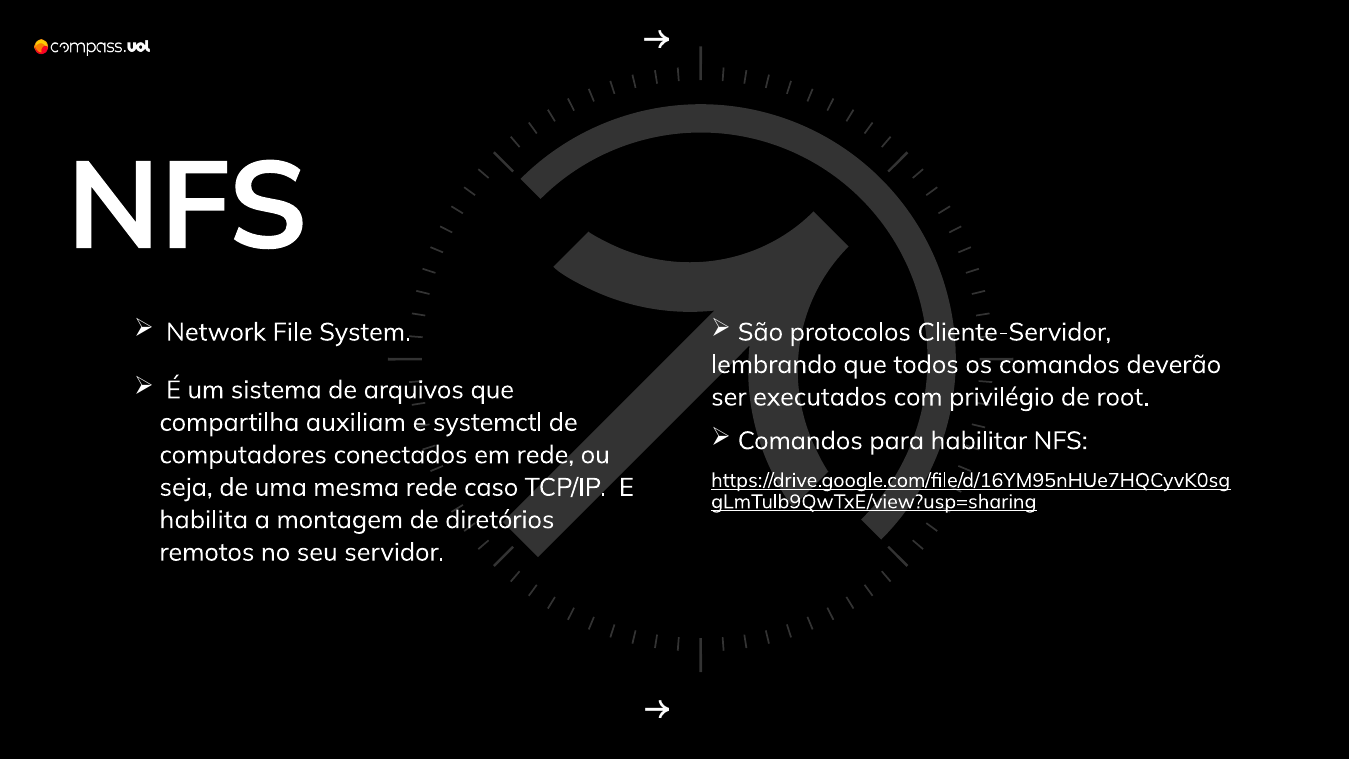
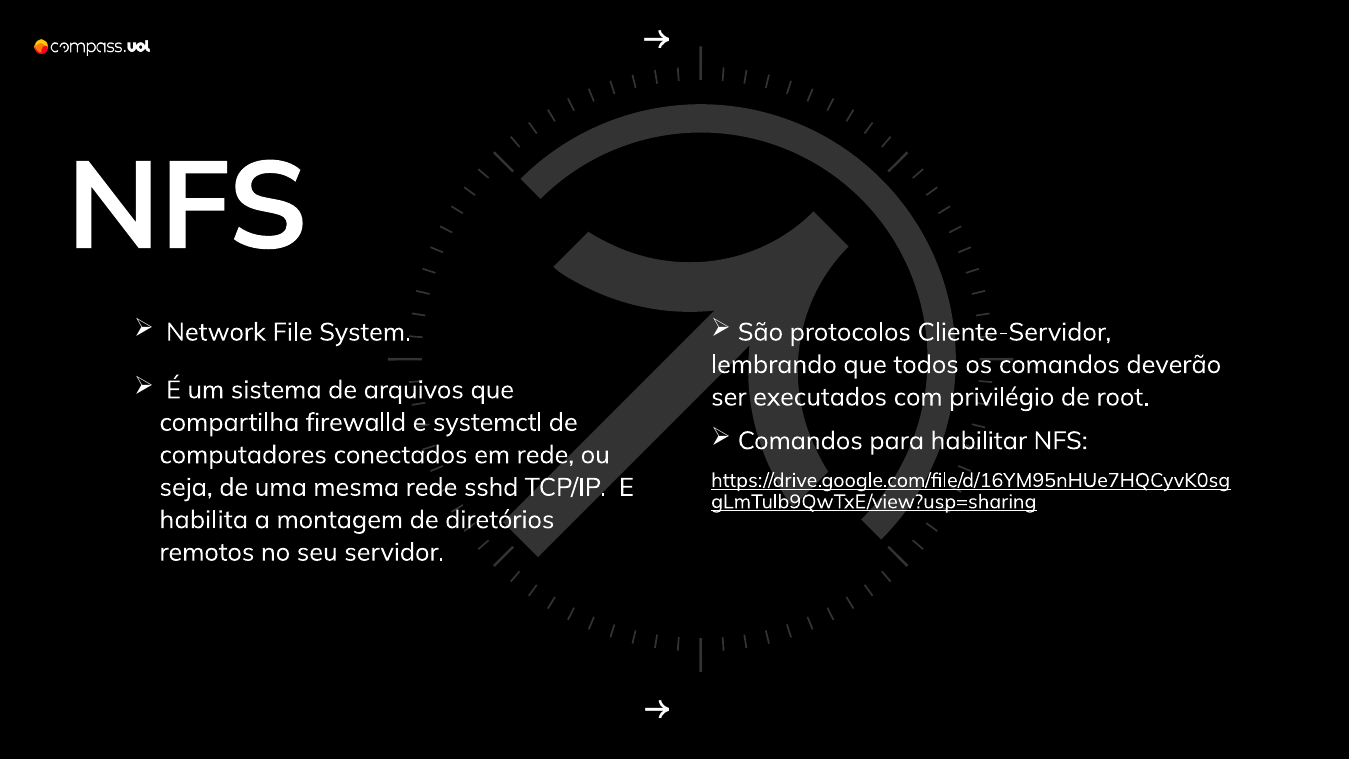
auxiliam: auxiliam -> firewalld (356, 422)
caso: caso -> sshd (491, 487)
